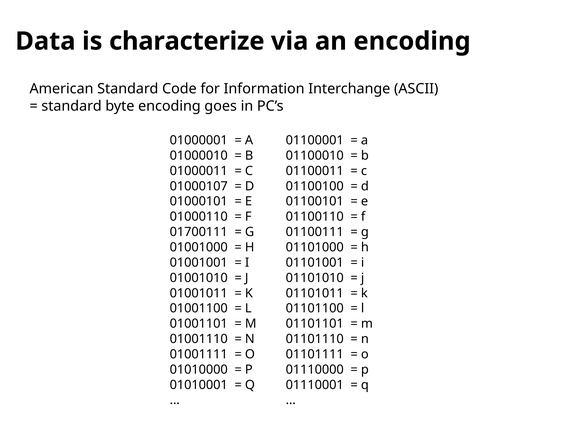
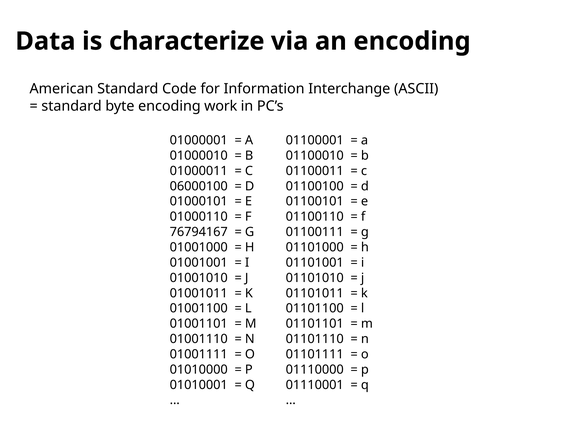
goes: goes -> work (221, 106)
01000107: 01000107 -> 06000100 (199, 186)
01700111: 01700111 -> 76794167 (199, 232)
